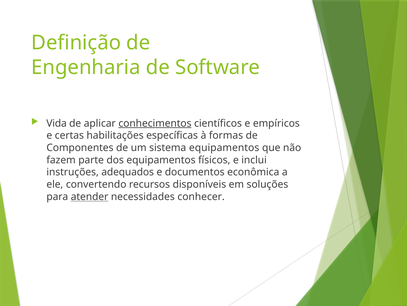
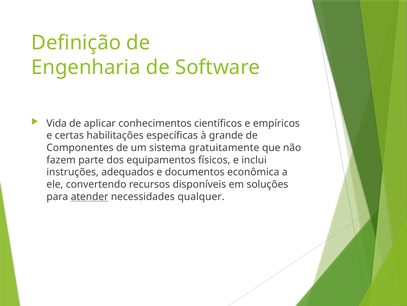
conhecimentos underline: present -> none (155, 123)
formas: formas -> grande (226, 135)
sistema equipamentos: equipamentos -> gratuitamente (224, 147)
conhecer: conhecer -> qualquer (201, 196)
